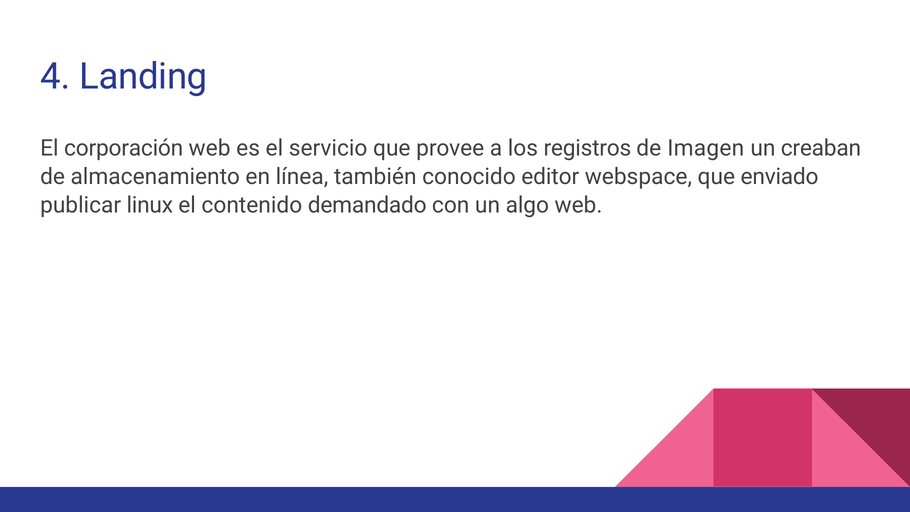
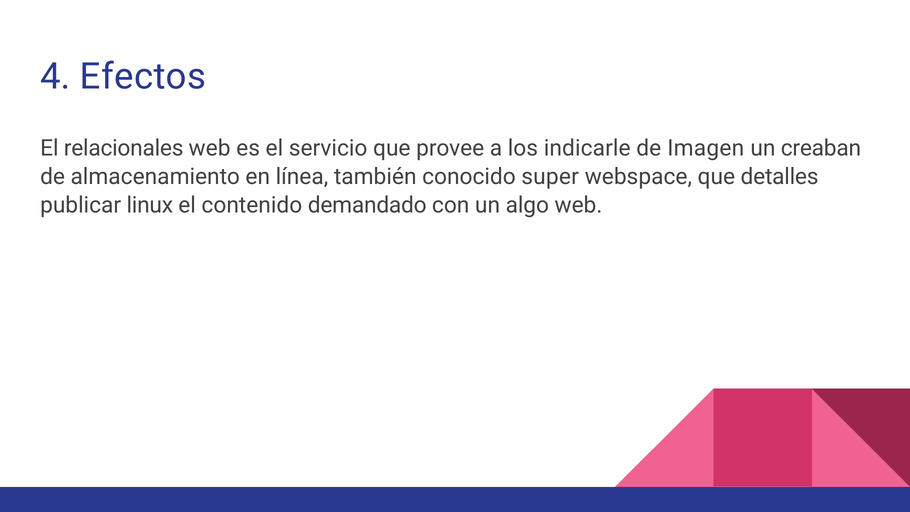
Landing: Landing -> Efectos (143, 77)
corporación: corporación -> relacionales (124, 148)
registros: registros -> indicarle (587, 148)
editor: editor -> super (550, 177)
enviado: enviado -> detalles (780, 177)
